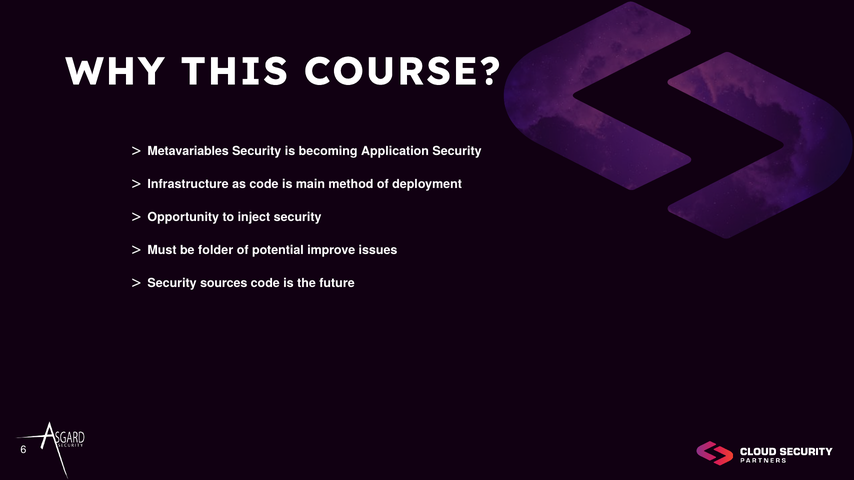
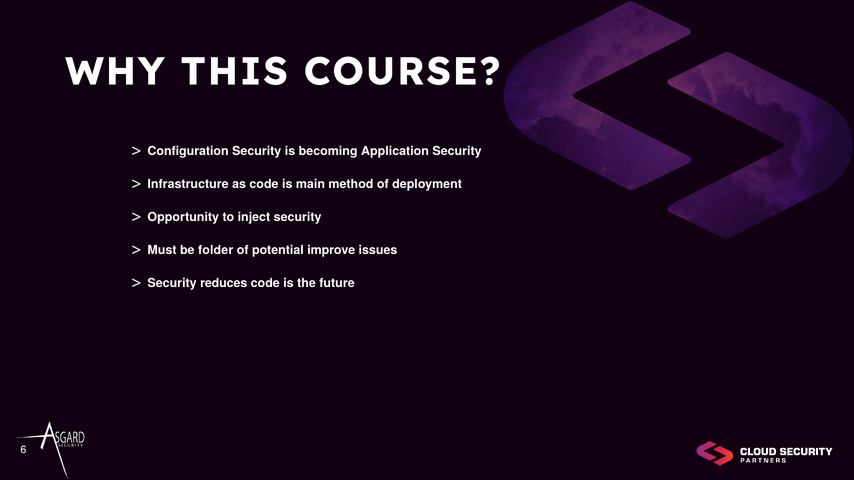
Metavariables: Metavariables -> Configuration (188, 151)
sources: sources -> reduces (224, 284)
